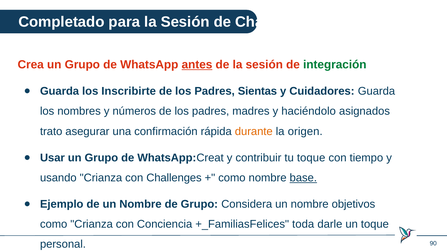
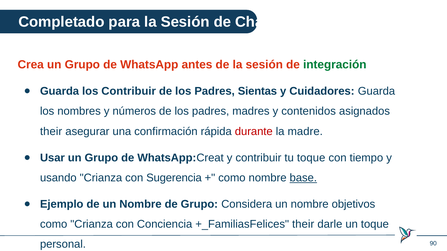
antes underline: present -> none (197, 65)
los Inscribirte: Inscribirte -> Contribuir (129, 91)
haciéndolo: haciéndolo -> contenidos (309, 111)
trato: trato -> their (51, 132)
durante colour: orange -> red (254, 132)
origen: origen -> madre (305, 132)
Challenges: Challenges -> Sugerencia (174, 178)
+_FamiliasFelices toda: toda -> their (303, 224)
